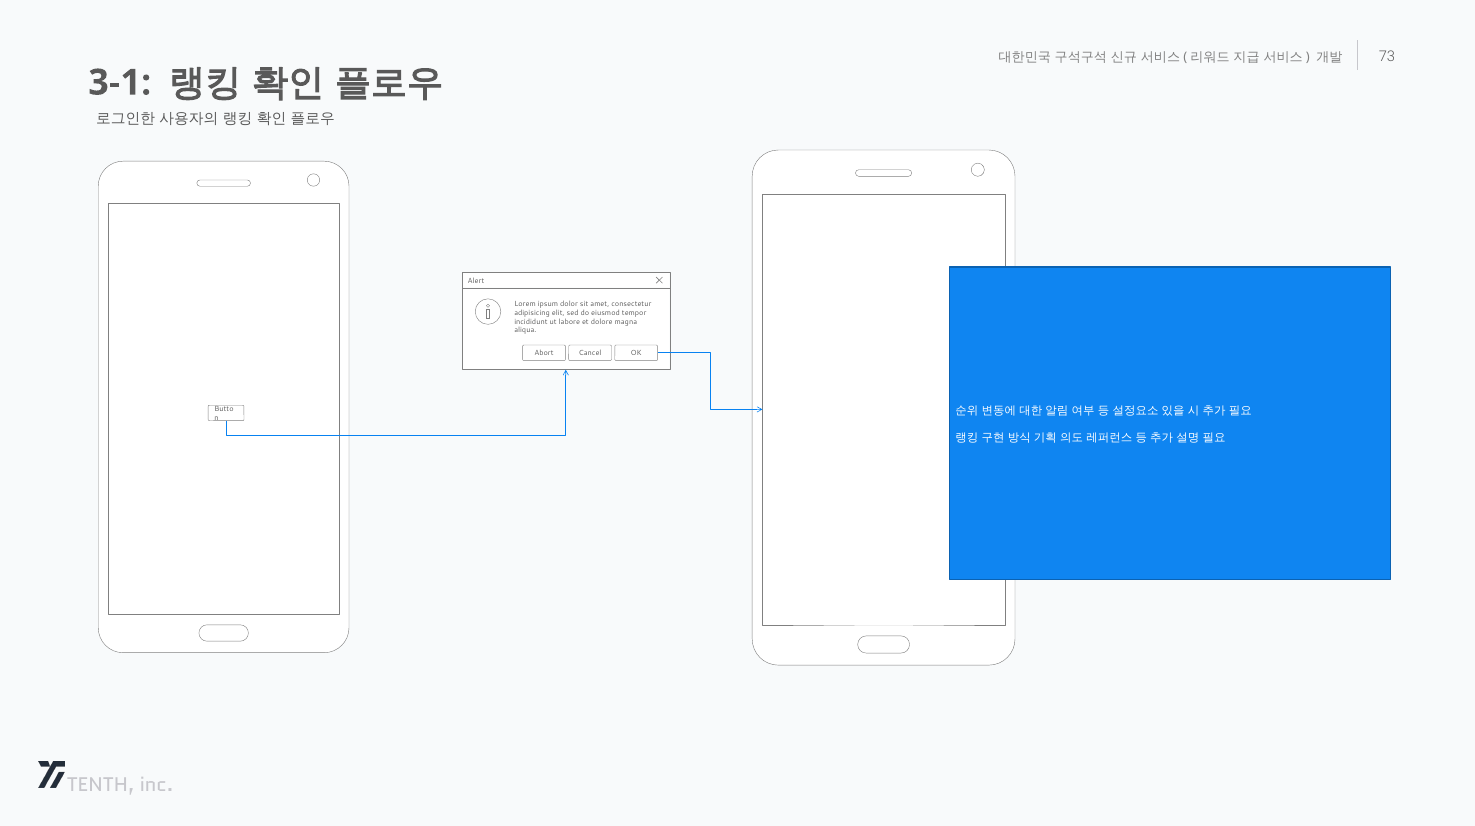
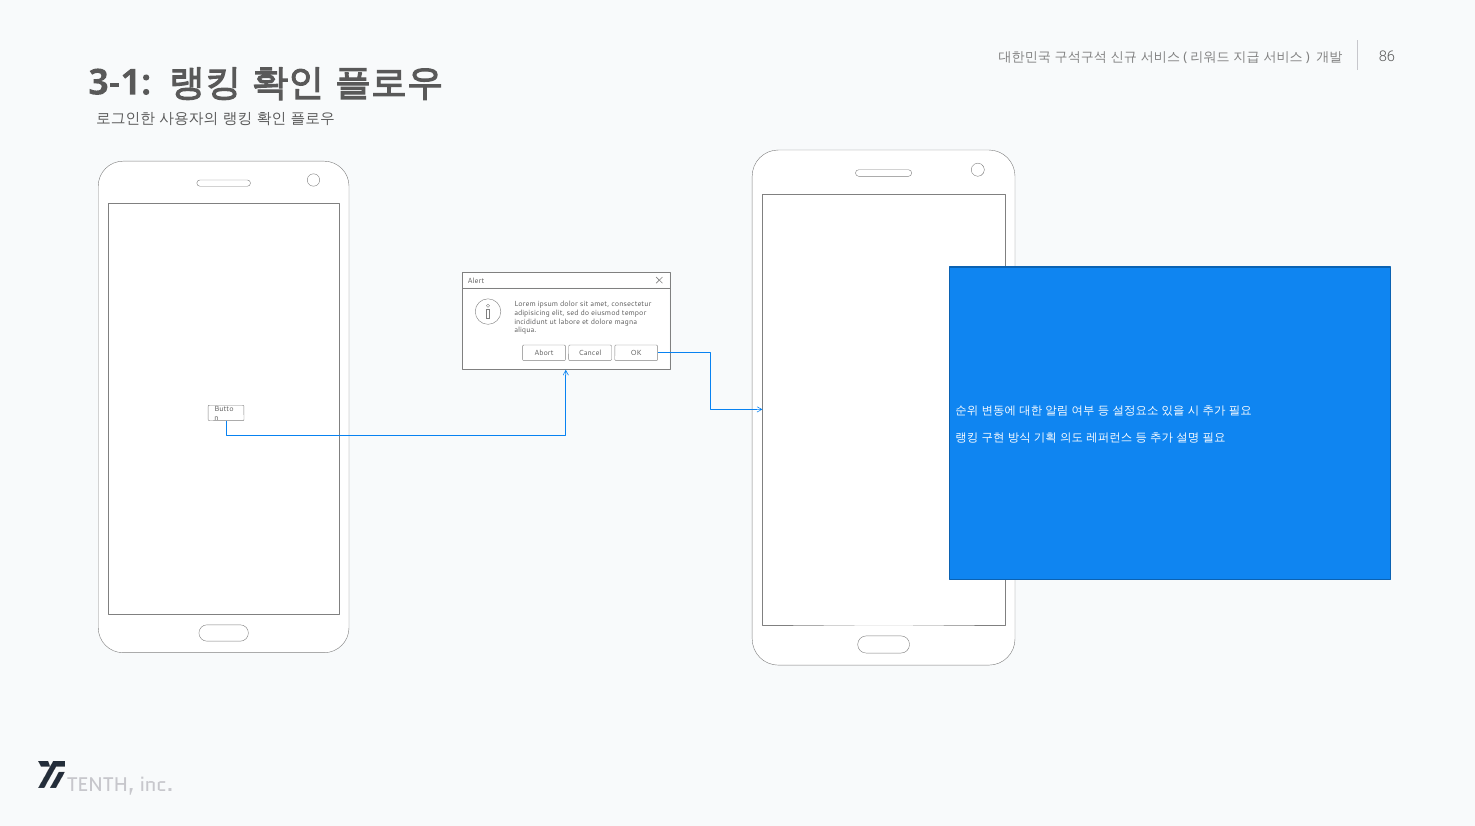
73: 73 -> 86 (1387, 57)
